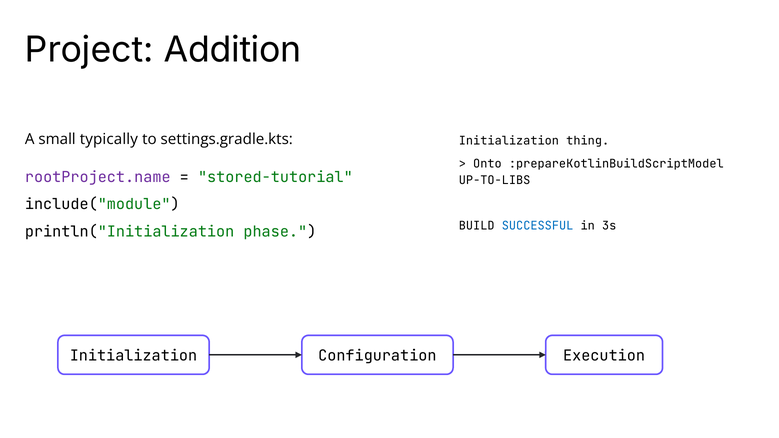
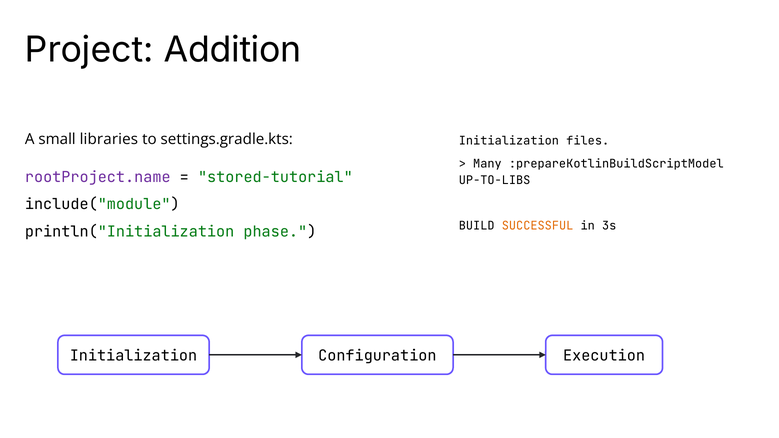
typically: typically -> libraries (109, 139)
thing: thing -> files (588, 141)
Onto: Onto -> Many (487, 164)
SUCCESSFUL colour: blue -> orange (538, 226)
